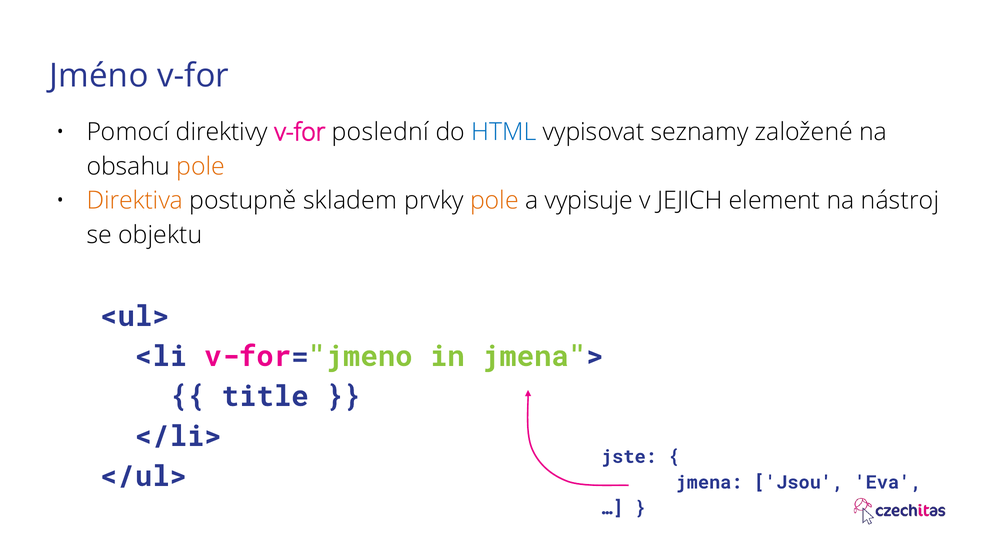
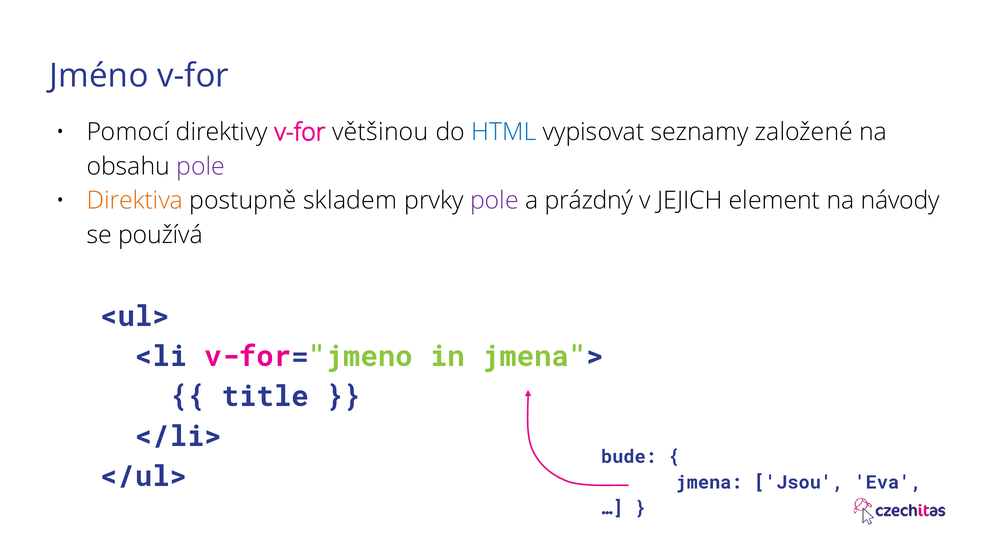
poslední: poslední -> většinou (380, 132)
pole colour: orange -> purple (201, 167)
pole colour: orange -> purple (494, 201)
vypisuje: vypisuje -> prázdný (589, 201)
nástroj: nástroj -> návody (900, 201)
objektu: objektu -> používá (160, 235)
jste: jste -> bude (629, 457)
